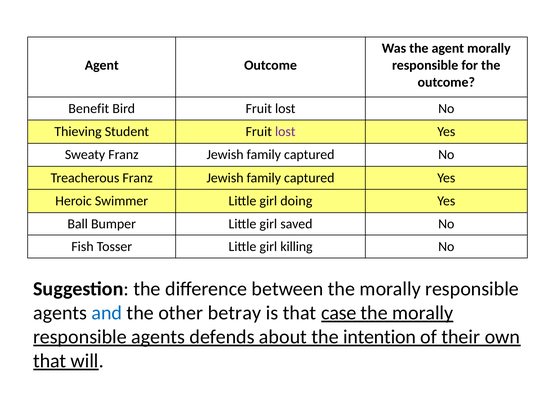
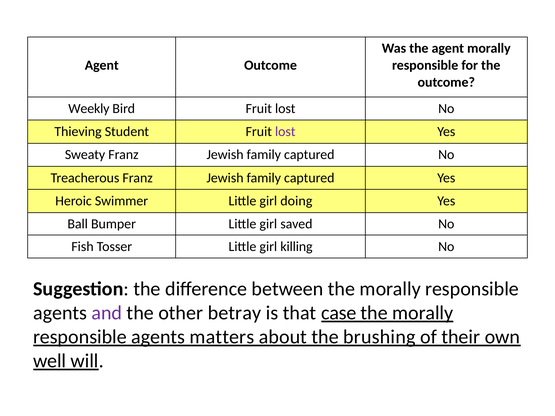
Benefit: Benefit -> Weekly (89, 109)
and colour: blue -> purple (107, 313)
defends: defends -> matters (222, 337)
intention: intention -> brushing (379, 337)
that: that -> well (50, 361)
